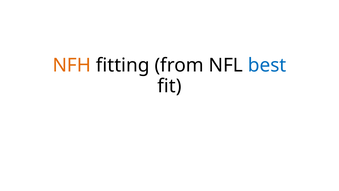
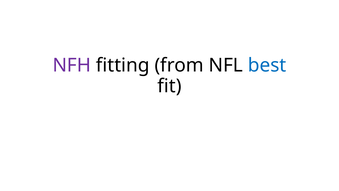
NFH colour: orange -> purple (72, 65)
